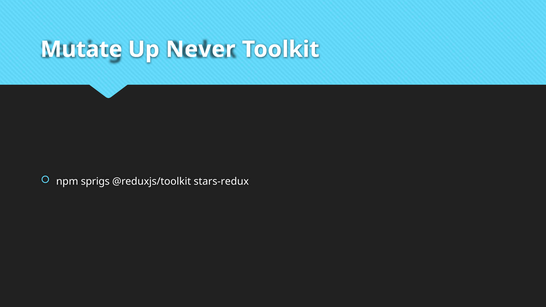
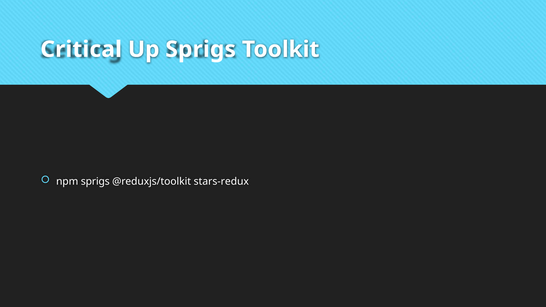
Mutate: Mutate -> Critical (81, 49)
Up Never: Never -> Sprigs (201, 49)
